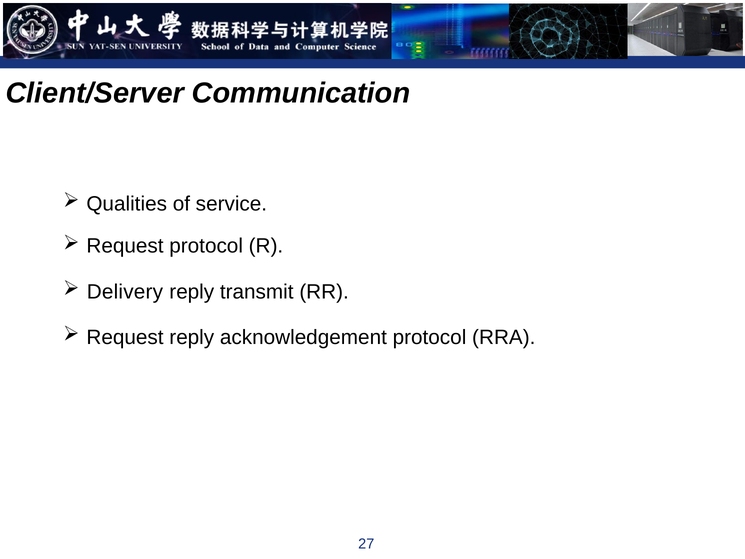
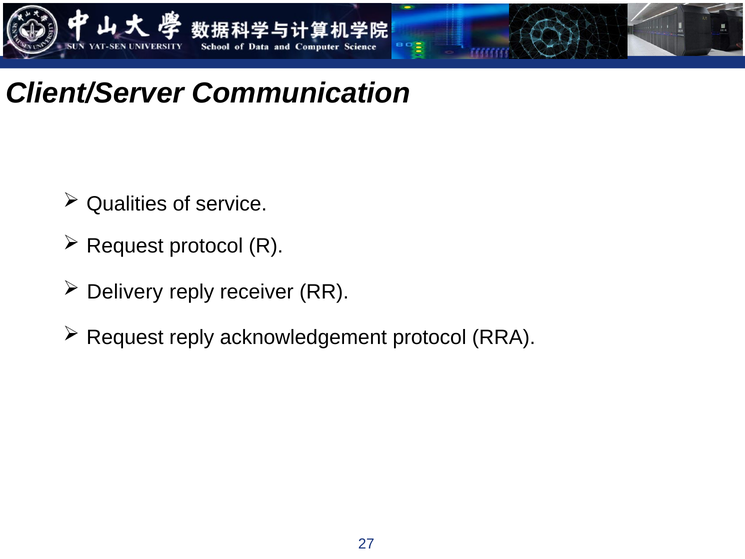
transmit: transmit -> receiver (257, 292)
